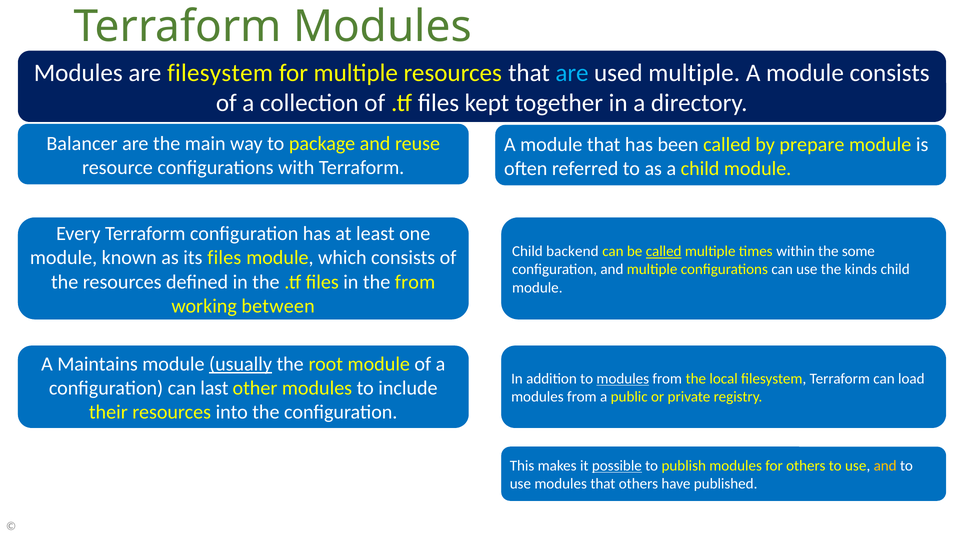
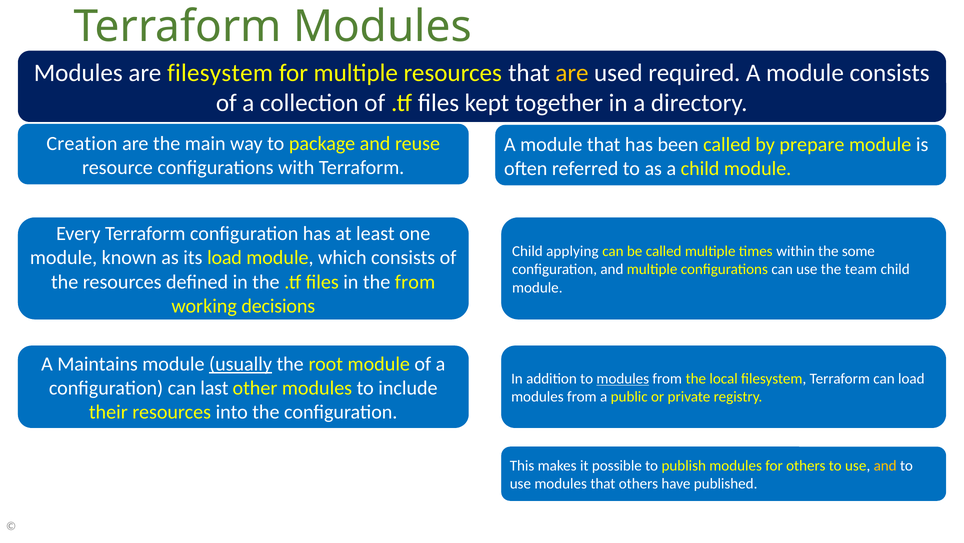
are colour: light blue -> yellow (572, 73)
used multiple: multiple -> required (694, 73)
Balancer: Balancer -> Creation (82, 143)
backend: backend -> applying (572, 251)
called underline: present -> none (664, 251)
its files: files -> load (225, 257)
kinds: kinds -> team (861, 269)
between: between -> decisions (278, 306)
possible underline: present -> none (617, 465)
